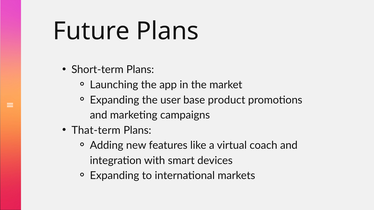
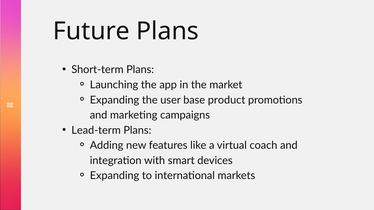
That-term: That-term -> Lead-term (96, 130)
